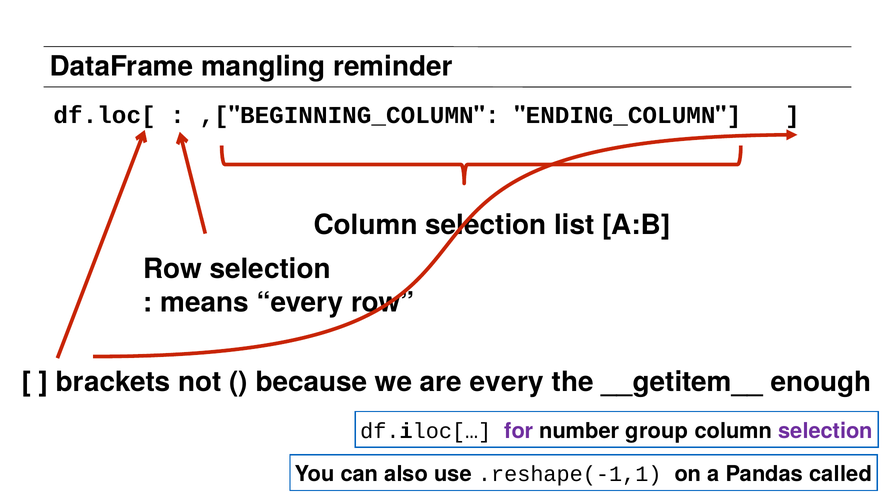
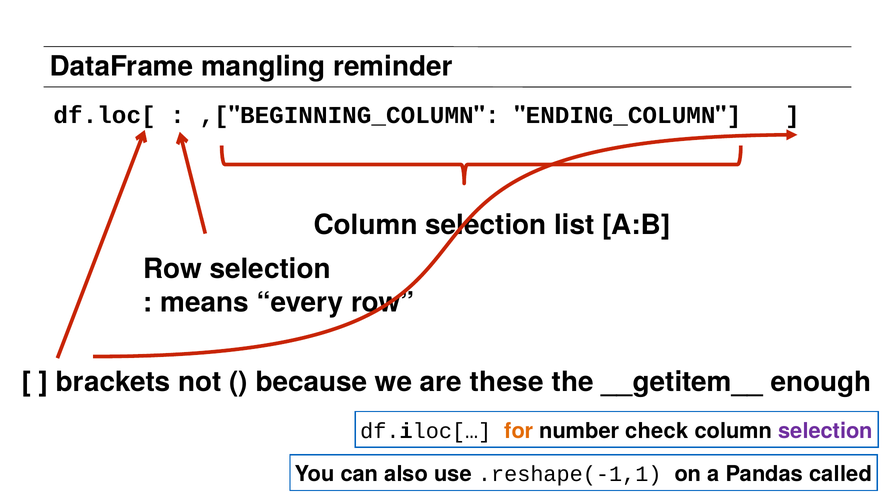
are every: every -> these (507, 382)
for colour: purple -> orange (519, 430)
group: group -> check (657, 430)
